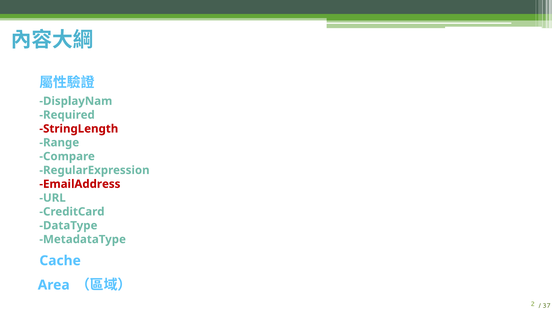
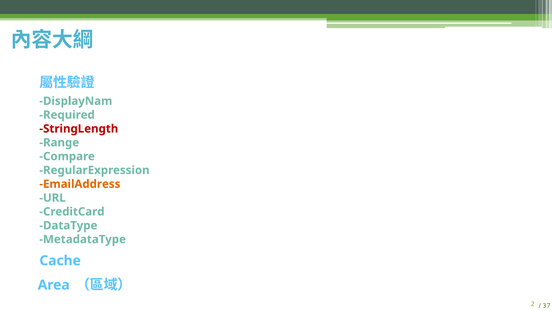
EmailAddress colour: red -> orange (80, 184)
